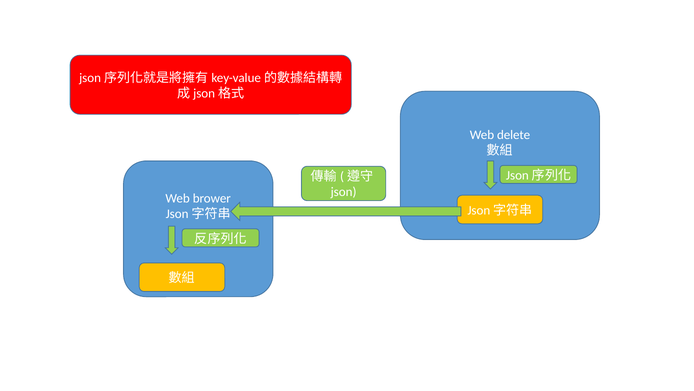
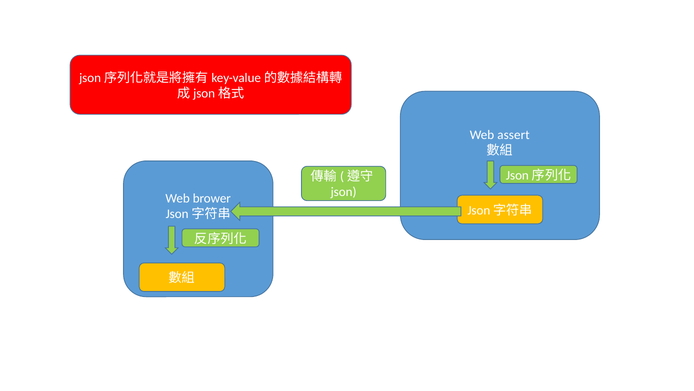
delete: delete -> assert (513, 135)
